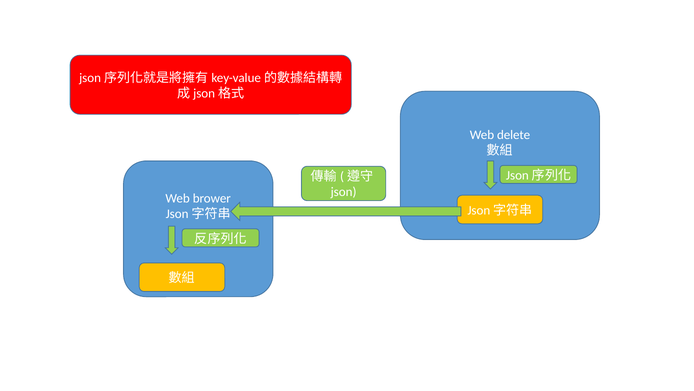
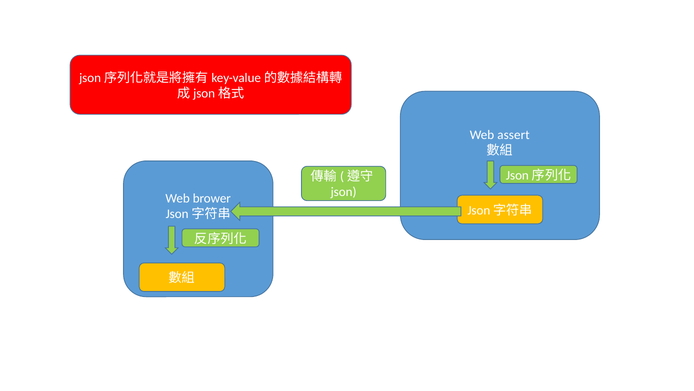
delete: delete -> assert (513, 135)
